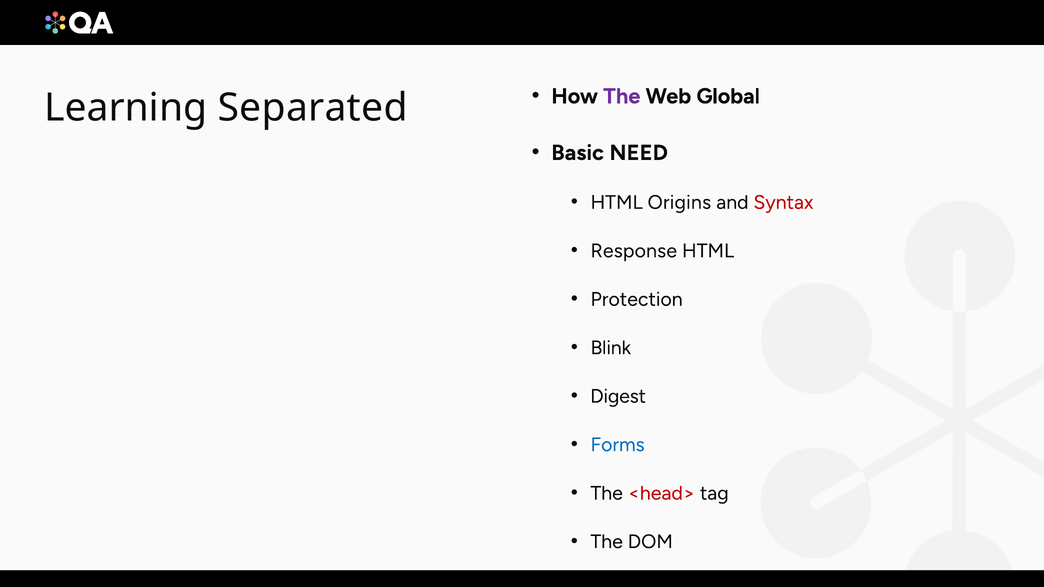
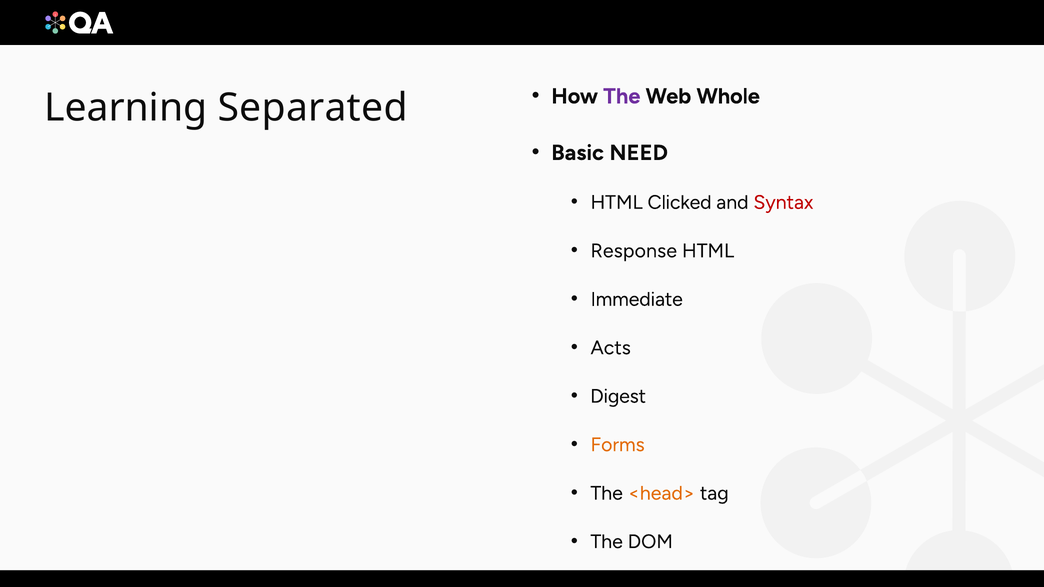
Global: Global -> Whole (728, 96)
Origins: Origins -> Clicked (680, 202)
Protection: Protection -> Immediate (637, 299)
Blink: Blink -> Acts (611, 348)
Forms colour: blue -> orange (618, 445)
<head> colour: red -> orange (661, 493)
